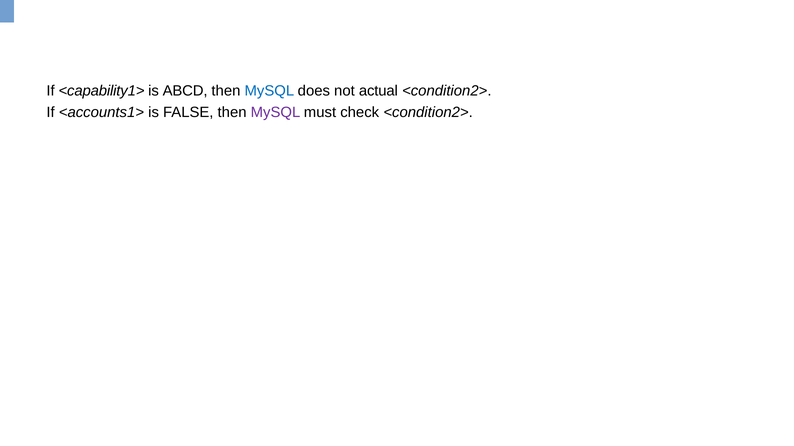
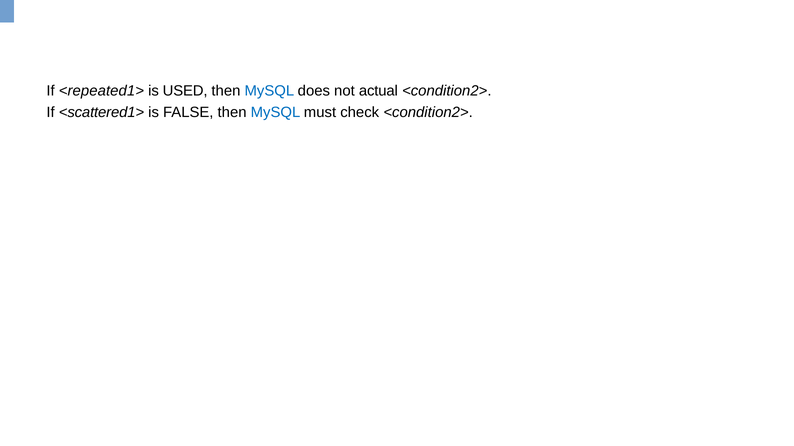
<capability1>: <capability1> -> <repeated1> (101, 91)
ABCD: ABCD -> USED (185, 91)
<accounts1>: <accounts1> -> <scattered1> (101, 113)
MySQL colour: purple -> blue (275, 113)
